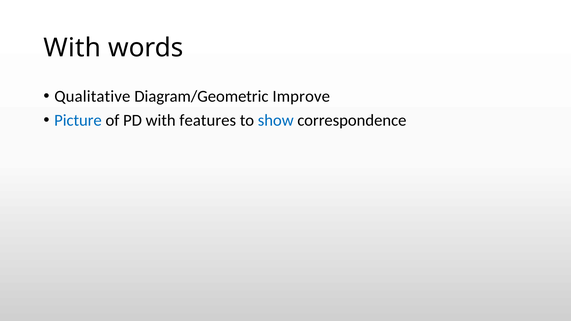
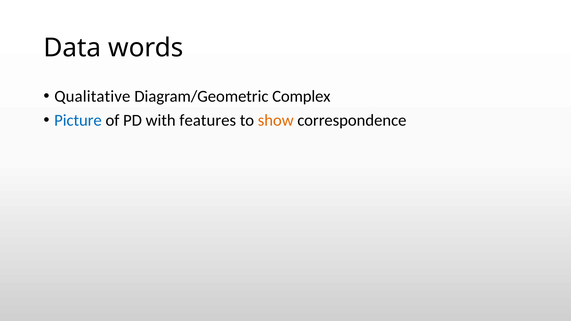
With: With -> Data (72, 48)
Improve: Improve -> Complex (301, 97)
show colour: blue -> orange (276, 120)
